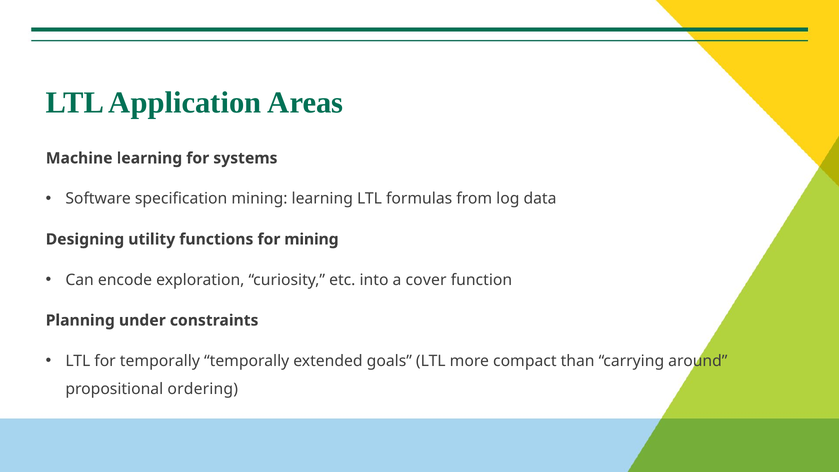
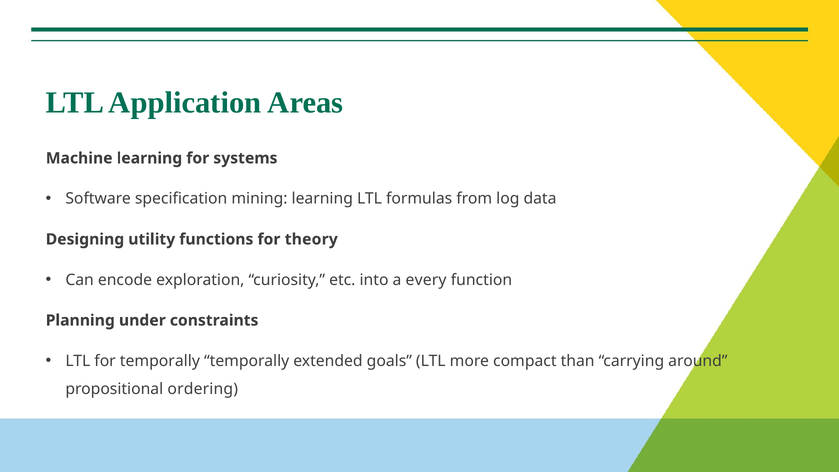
for mining: mining -> theory (311, 239)
cover: cover -> every (426, 280)
